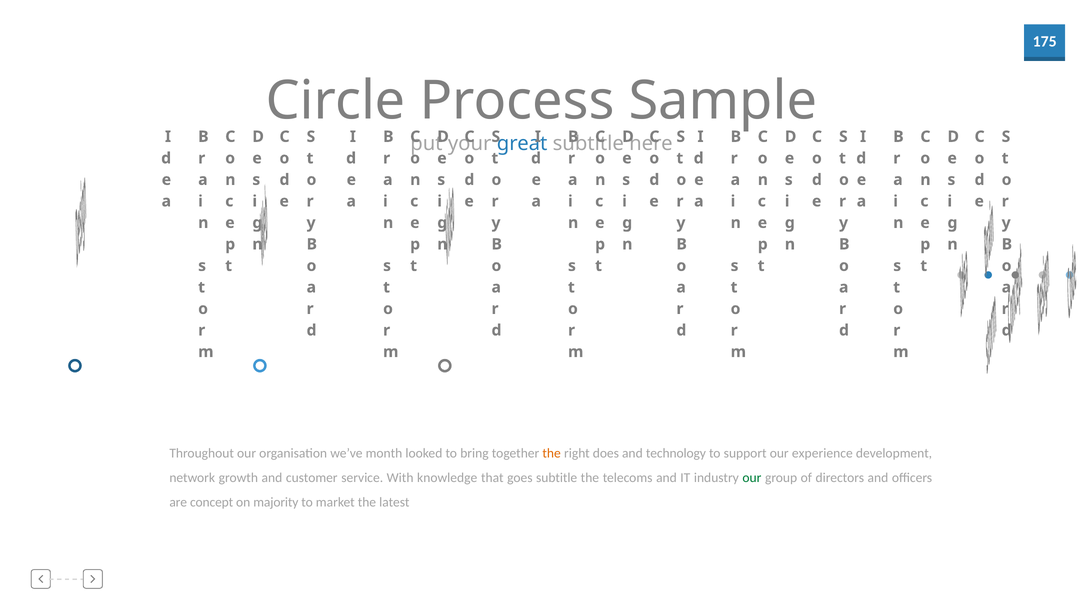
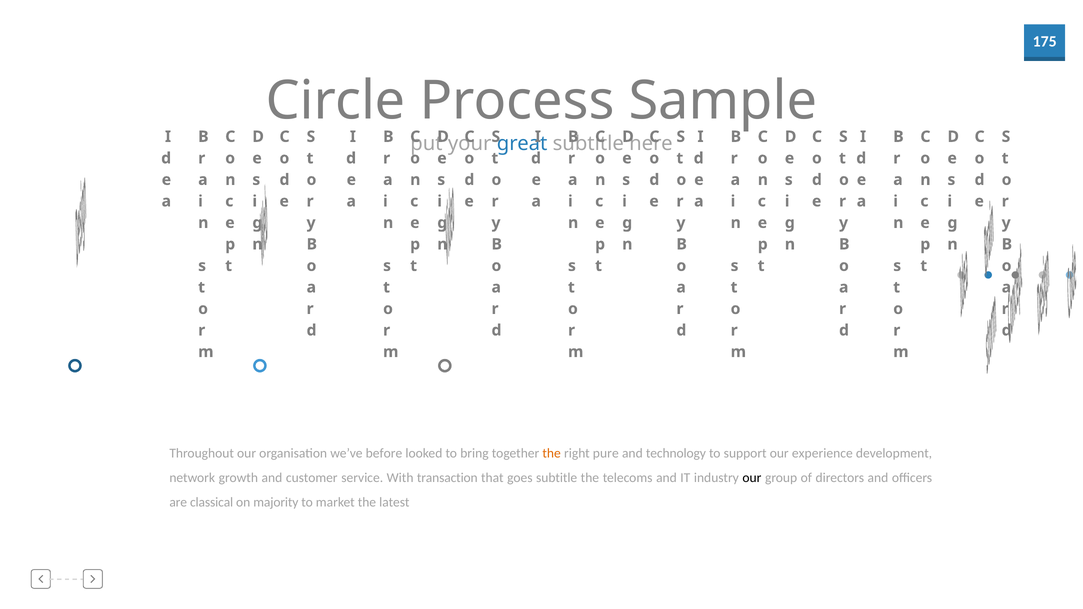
month: month -> before (384, 453)
does: does -> pure (606, 453)
knowledge: knowledge -> transaction (447, 478)
our colour: green -> black (752, 478)
concept: concept -> classical (212, 502)
